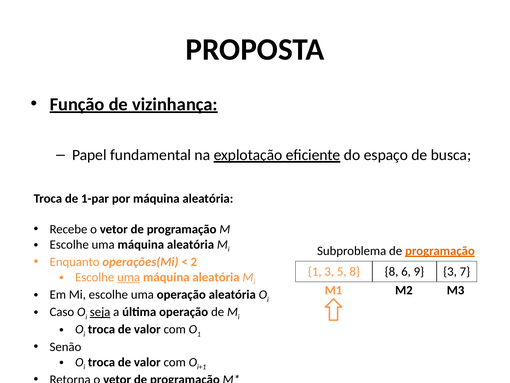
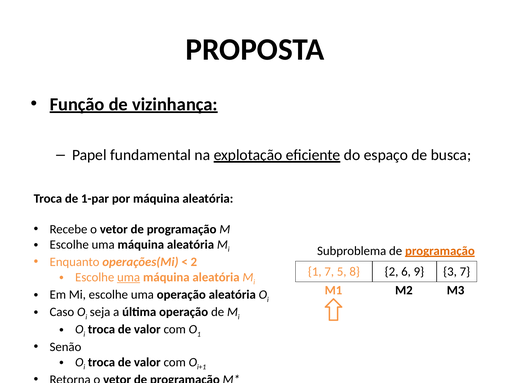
1 3: 3 -> 7 (329, 271)
8 8: 8 -> 2 (392, 271)
seja underline: present -> none (100, 312)
